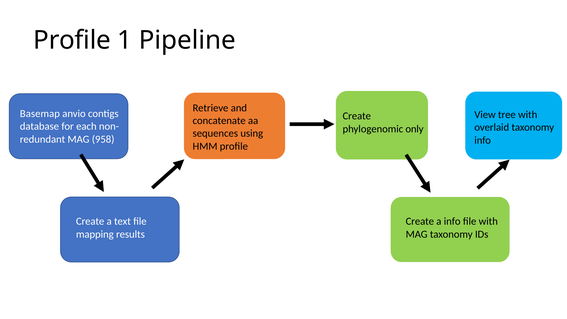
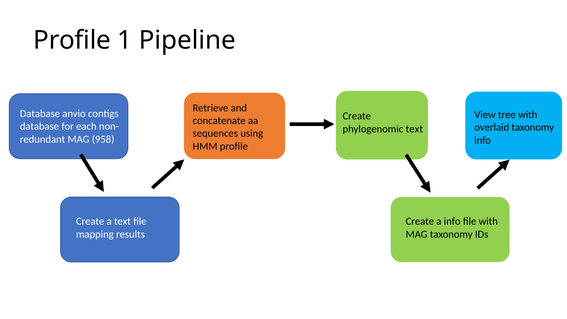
Basemap: Basemap -> Database (40, 114)
phylogenomic only: only -> text (414, 129)
